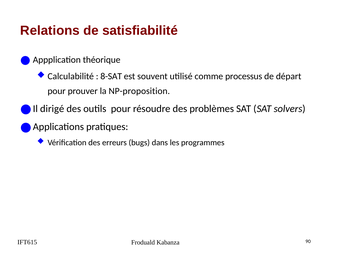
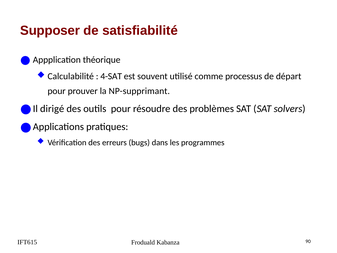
Relations: Relations -> Supposer (50, 30)
8-SAT: 8-SAT -> 4-SAT (111, 76)
NP-proposition: NP-proposition -> NP-supprimant (139, 91)
